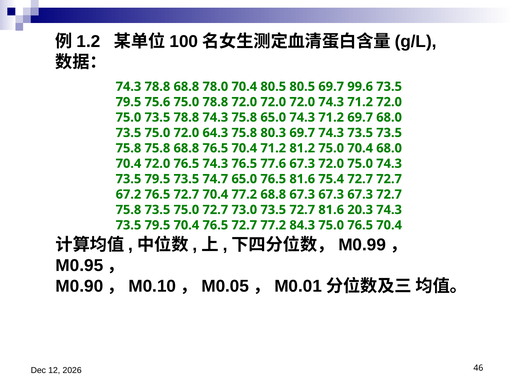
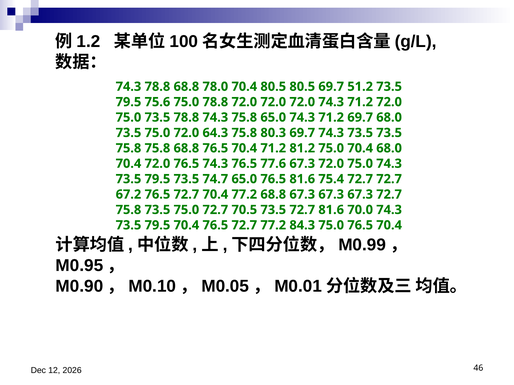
99.6: 99.6 -> 51.2 (360, 87)
73.0: 73.0 -> 70.5 (244, 210)
20.3: 20.3 -> 70.0 (360, 210)
